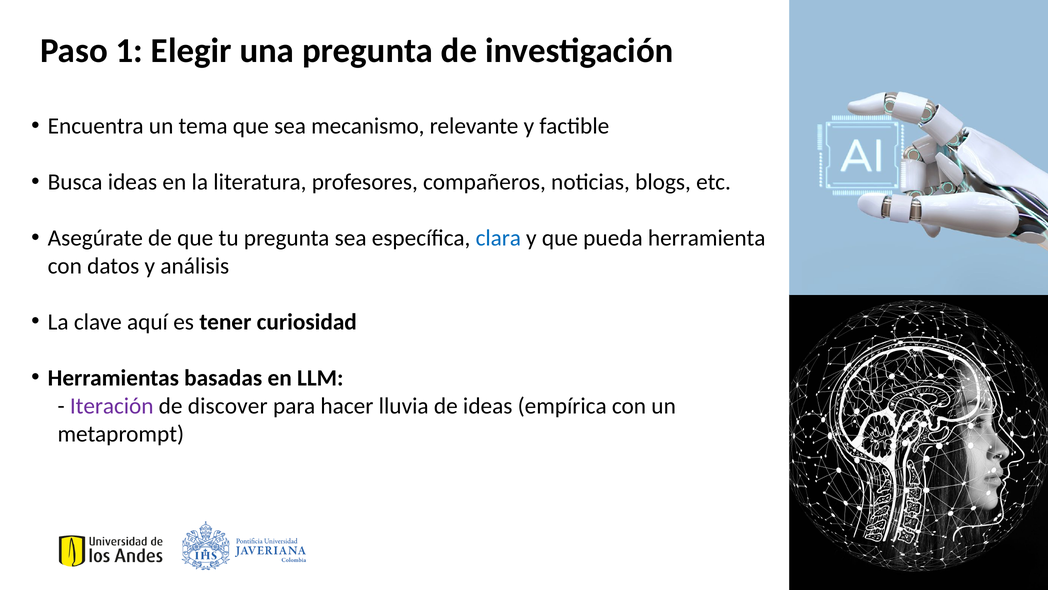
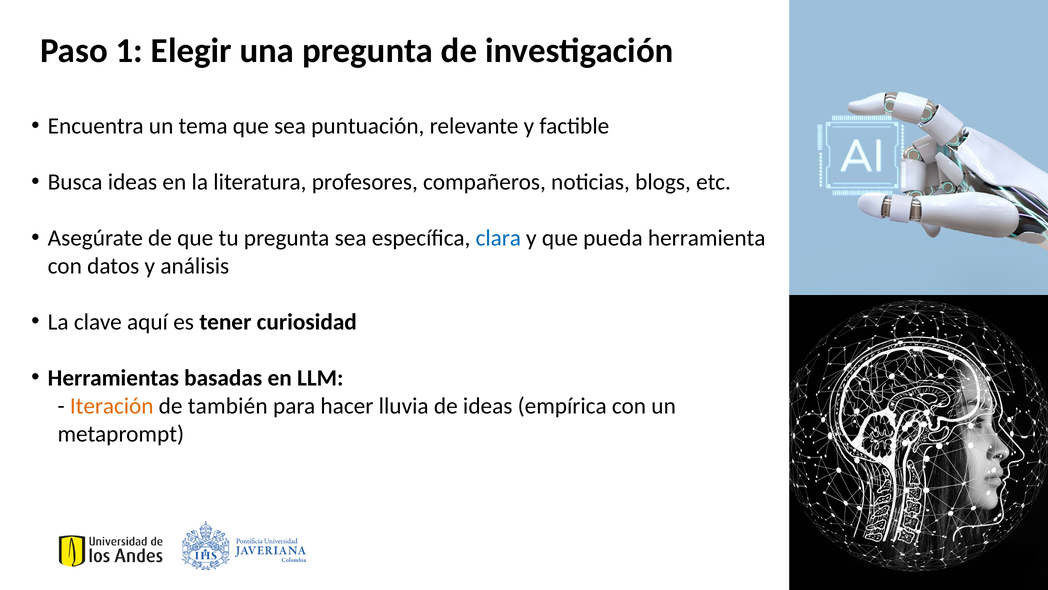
mecanismo: mecanismo -> puntuación (368, 126)
Iteración colour: purple -> orange (112, 406)
discover: discover -> también (228, 406)
